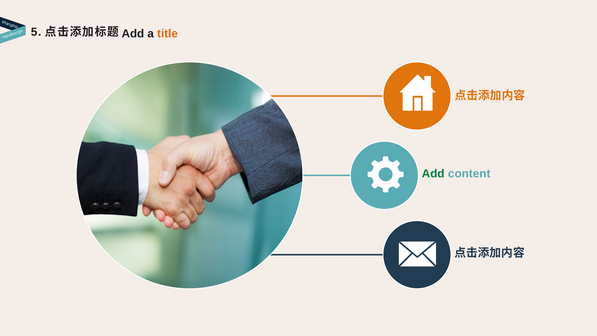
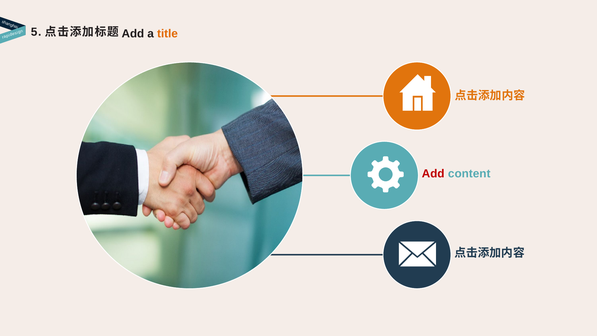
Add colour: green -> red (433, 173)
